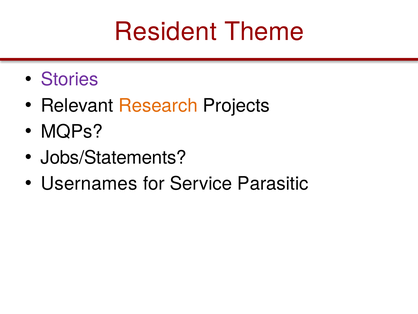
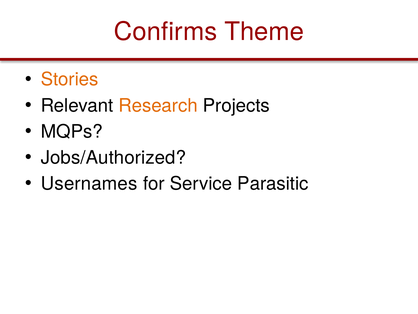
Resident: Resident -> Confirms (166, 32)
Stories colour: purple -> orange (70, 79)
Jobs/Statements: Jobs/Statements -> Jobs/Authorized (113, 157)
